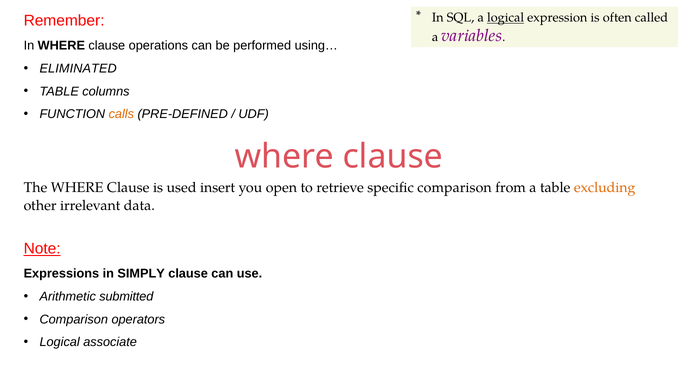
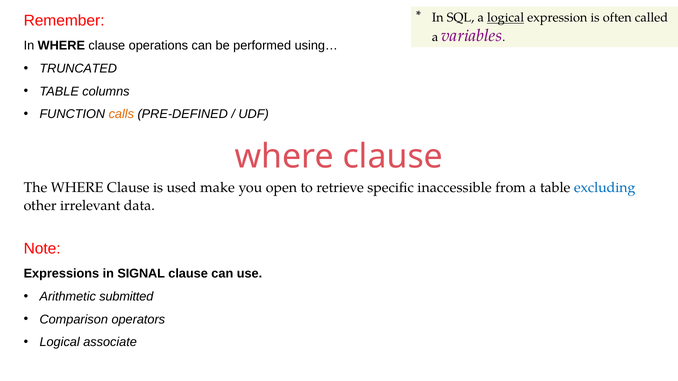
ELIMINATED: ELIMINATED -> TRUNCATED (78, 69)
insert: insert -> make (217, 188)
specific comparison: comparison -> inaccessible (455, 188)
excluding colour: orange -> blue (605, 188)
Note underline: present -> none (42, 249)
SIMPLY: SIMPLY -> SIGNAL (141, 274)
